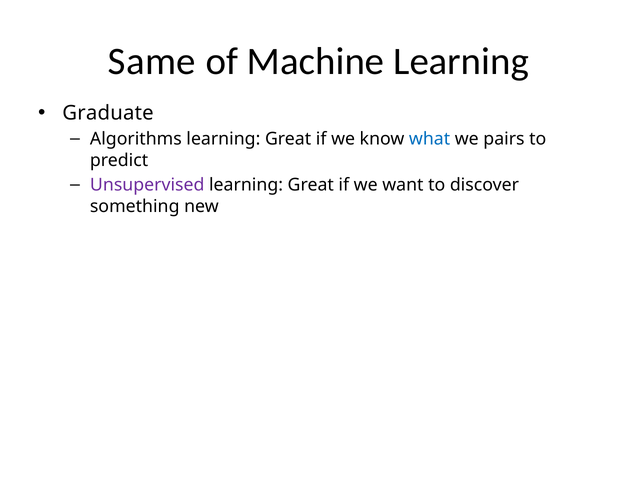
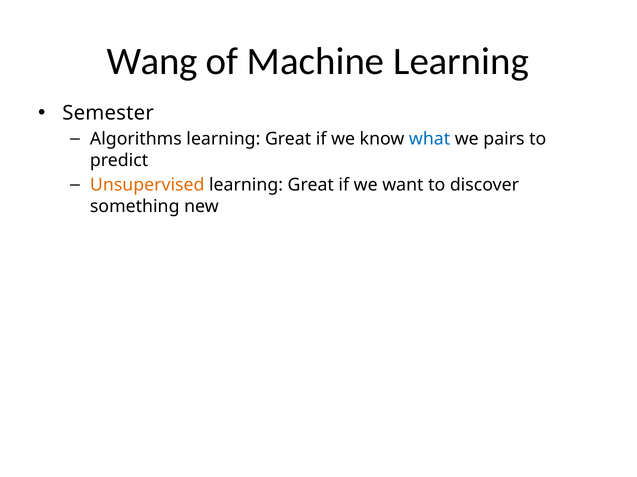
Same: Same -> Wang (152, 62)
Graduate: Graduate -> Semester (108, 113)
Unsupervised colour: purple -> orange (147, 185)
